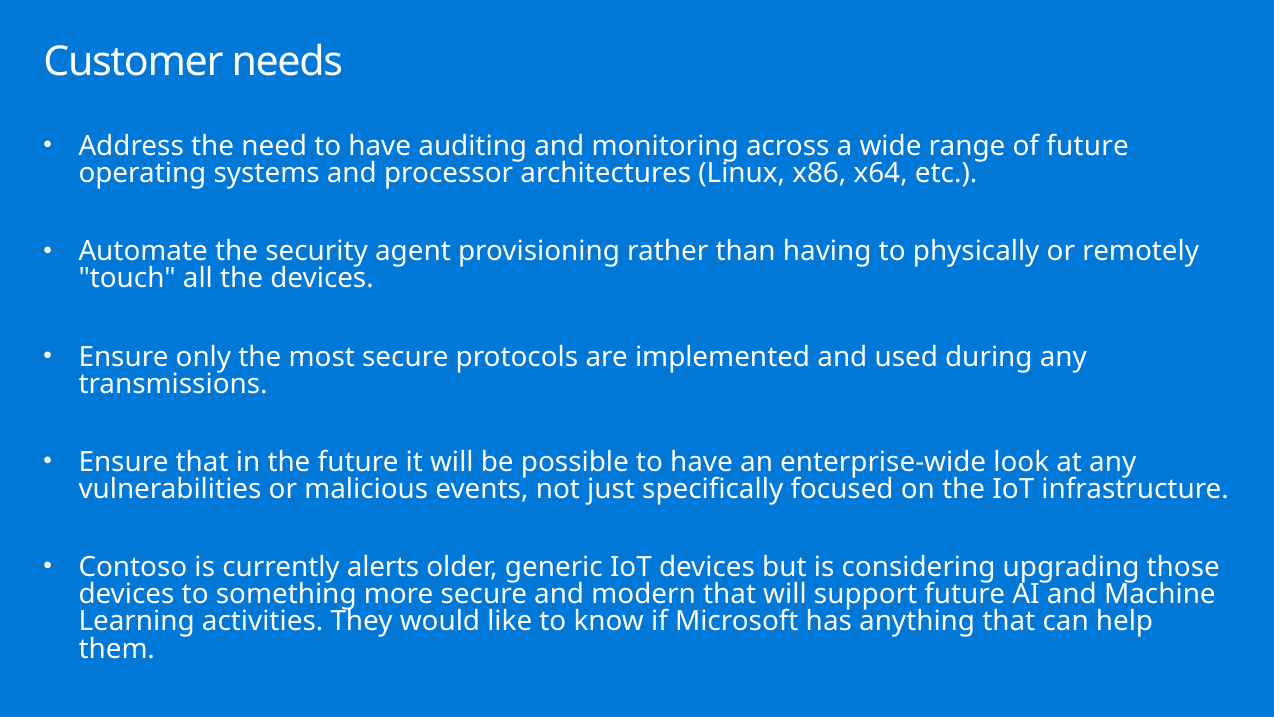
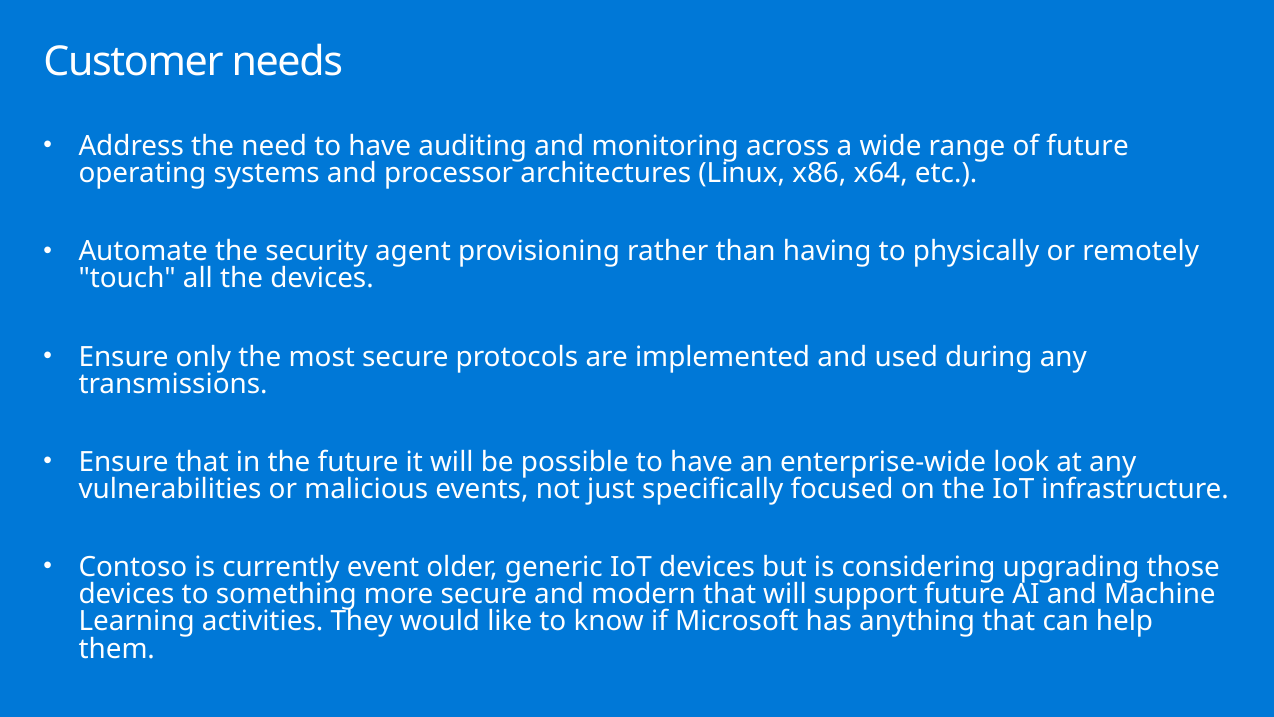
alerts: alerts -> event (383, 567)
